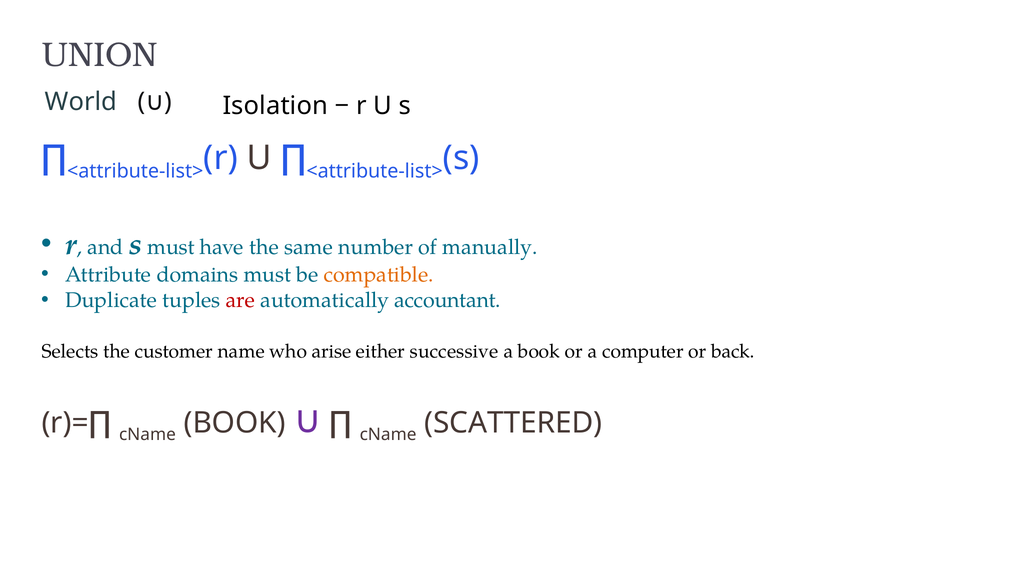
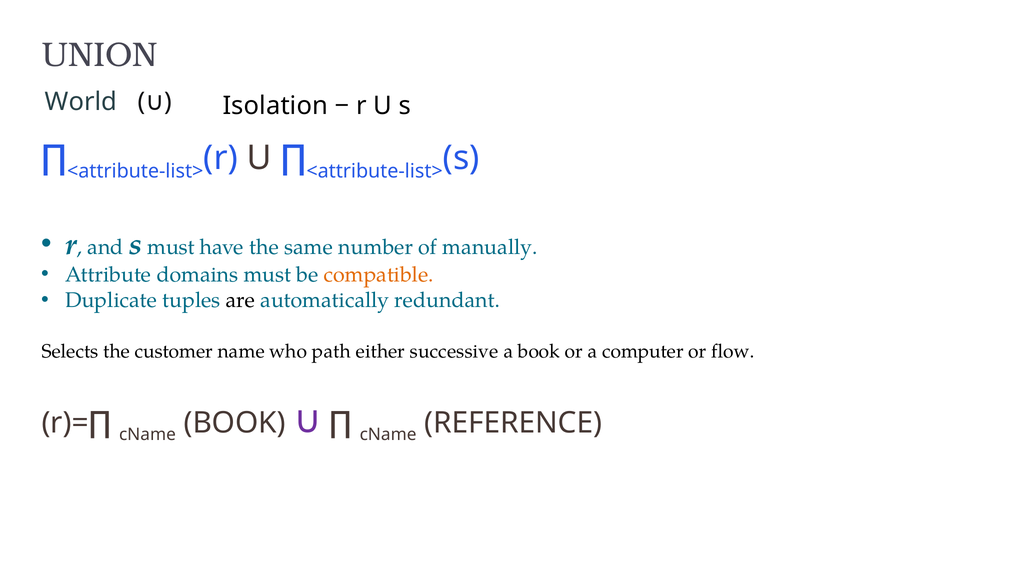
are colour: red -> black (240, 300)
accountant: accountant -> redundant (447, 300)
arise: arise -> path (331, 352)
back: back -> flow (733, 352)
SCATTERED: SCATTERED -> REFERENCE (513, 423)
